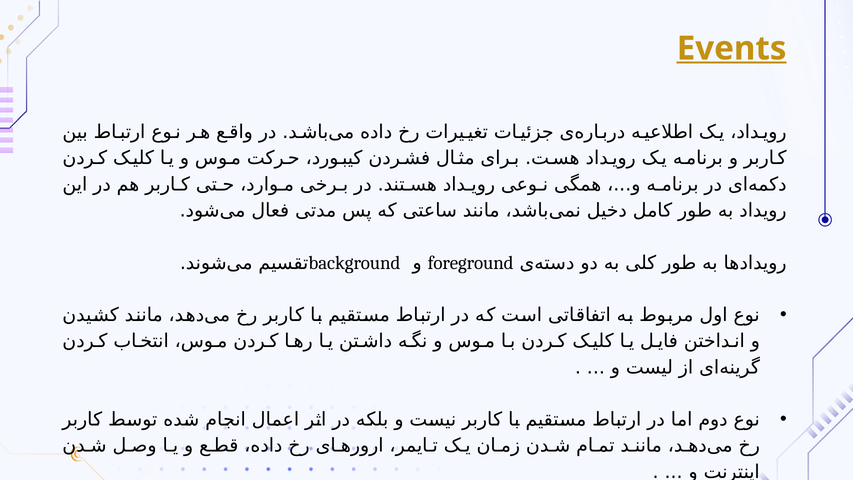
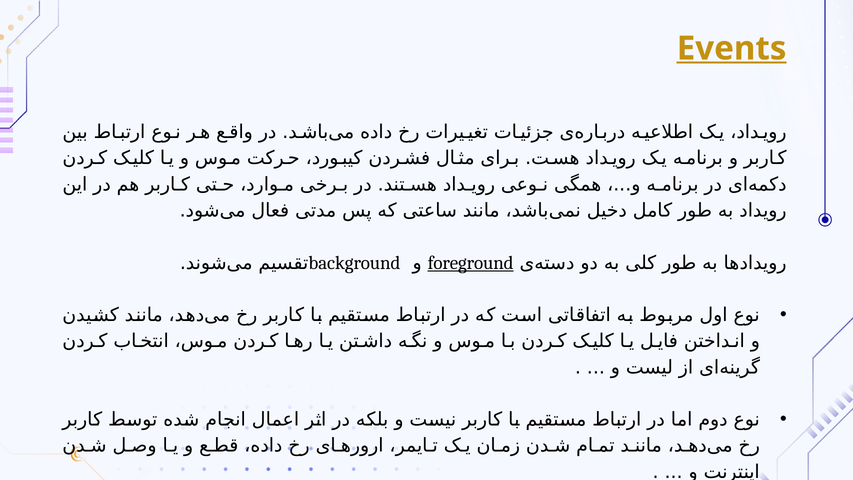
foreground underline: none -> present (471, 263)
